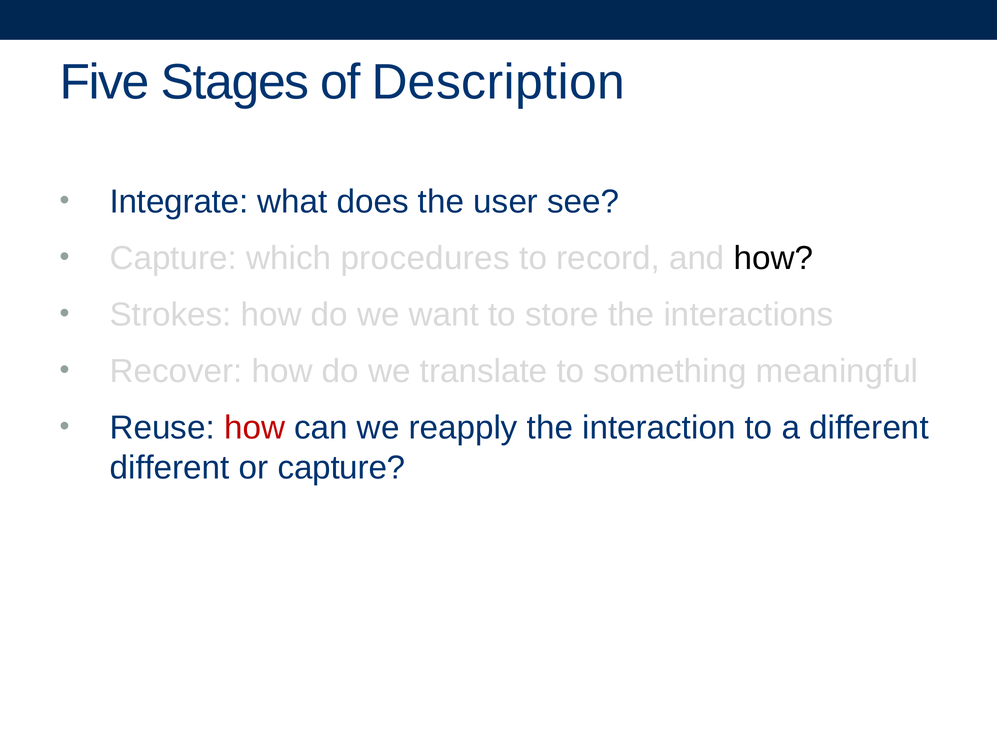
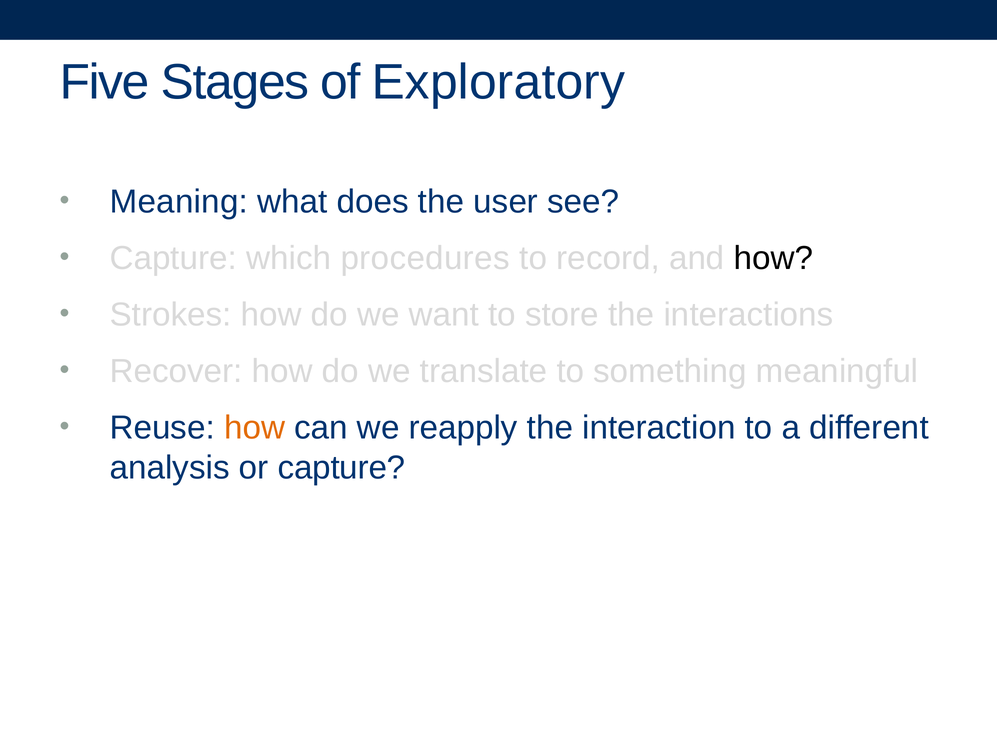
Description: Description -> Exploratory (498, 82)
Integrate: Integrate -> Meaning (179, 202)
how colour: red -> orange (255, 428)
different: different -> analysis (170, 468)
